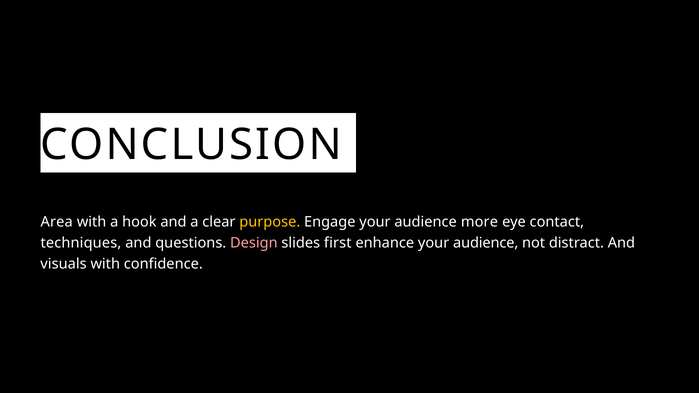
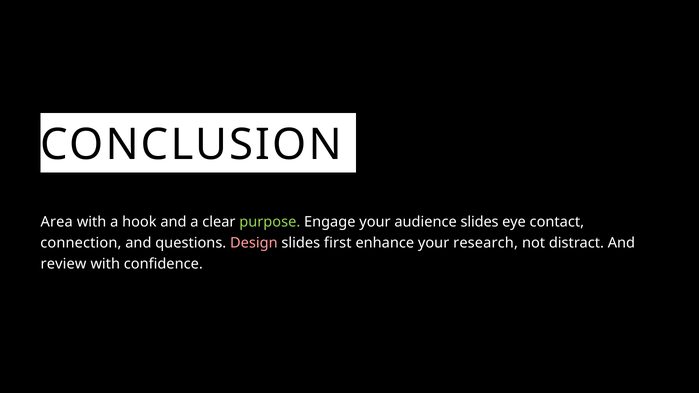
purpose colour: yellow -> light green (270, 222)
audience more: more -> slides (480, 222)
techniques: techniques -> connection (81, 243)
enhance your audience: audience -> research (486, 243)
visuals: visuals -> review (63, 264)
